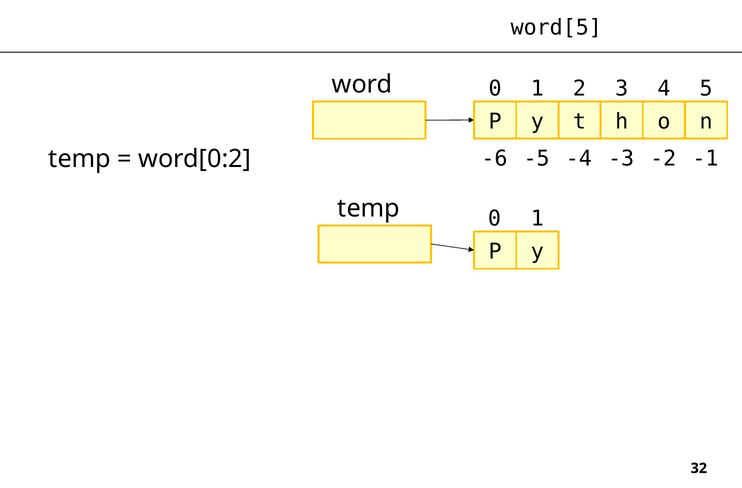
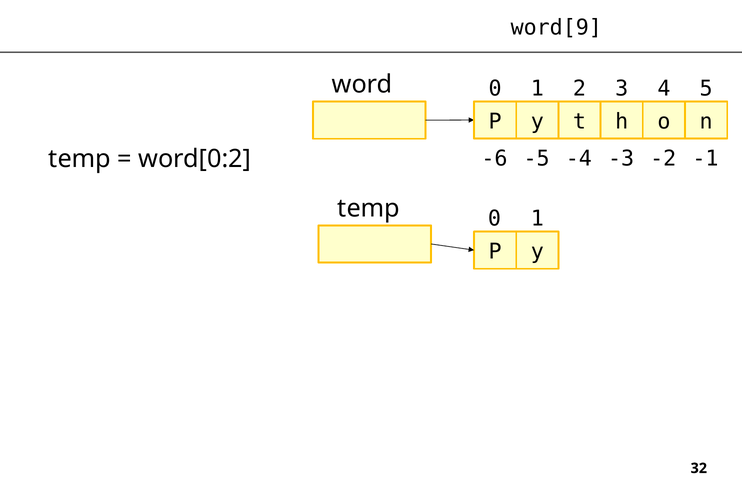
word[5: word[5 -> word[9 (556, 28)
